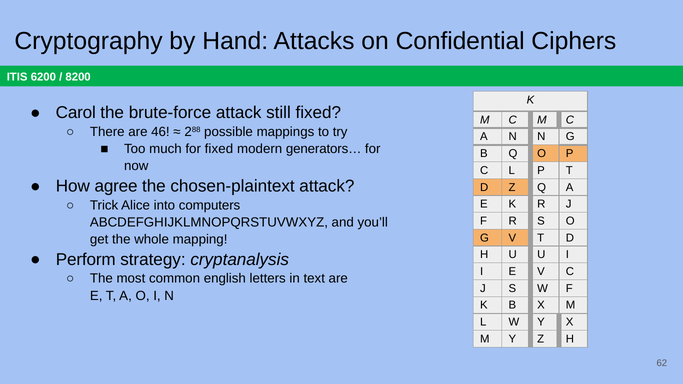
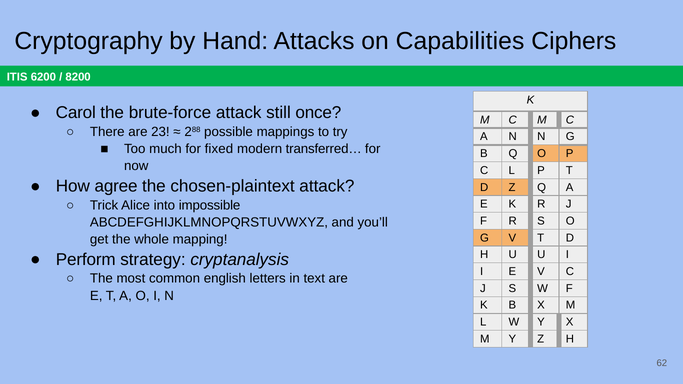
Confidential: Confidential -> Capabilities (460, 41)
still fixed: fixed -> once (318, 113)
46: 46 -> 23 (160, 132)
generators…: generators… -> transferred… (324, 149)
computers: computers -> impossible (210, 205)
